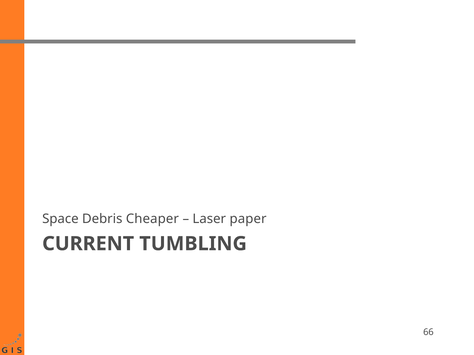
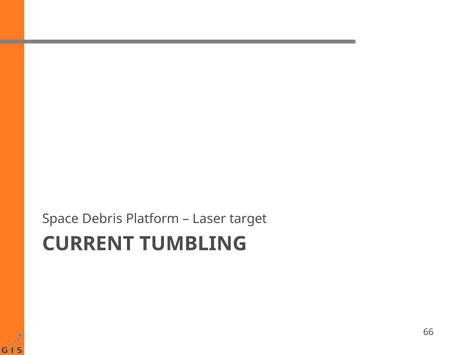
Cheaper: Cheaper -> Platform (152, 219)
paper: paper -> target (248, 219)
